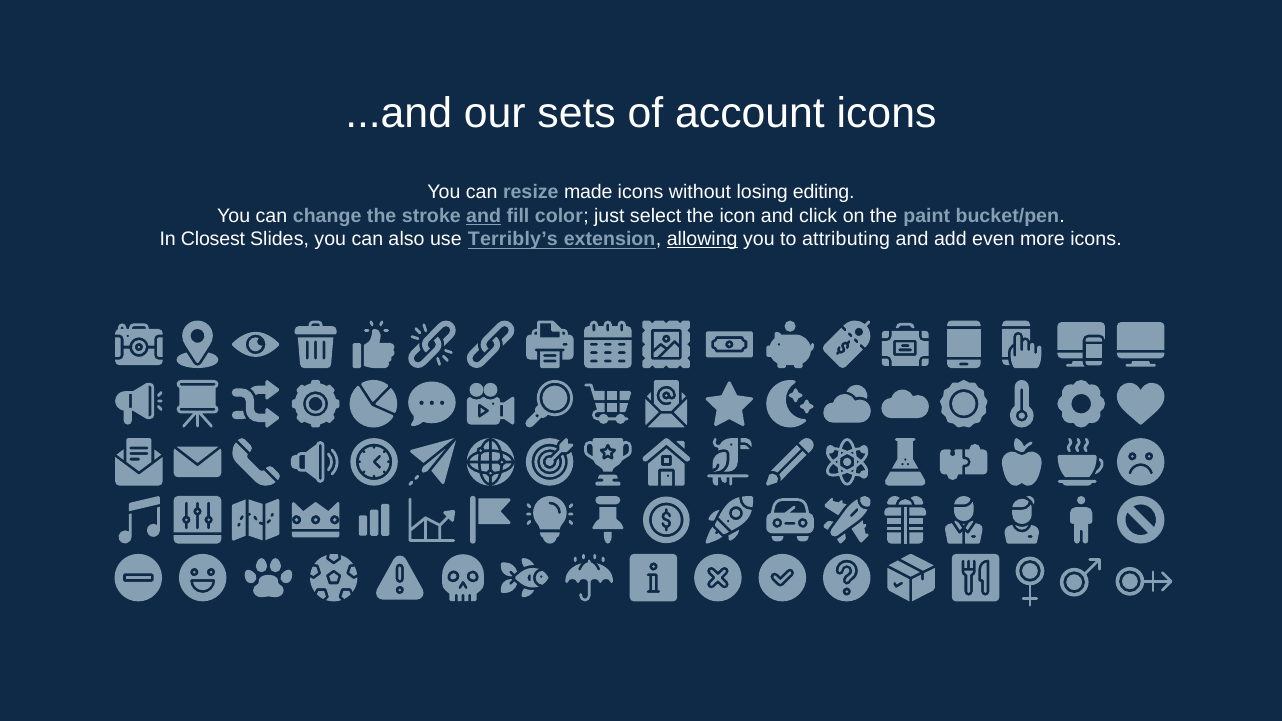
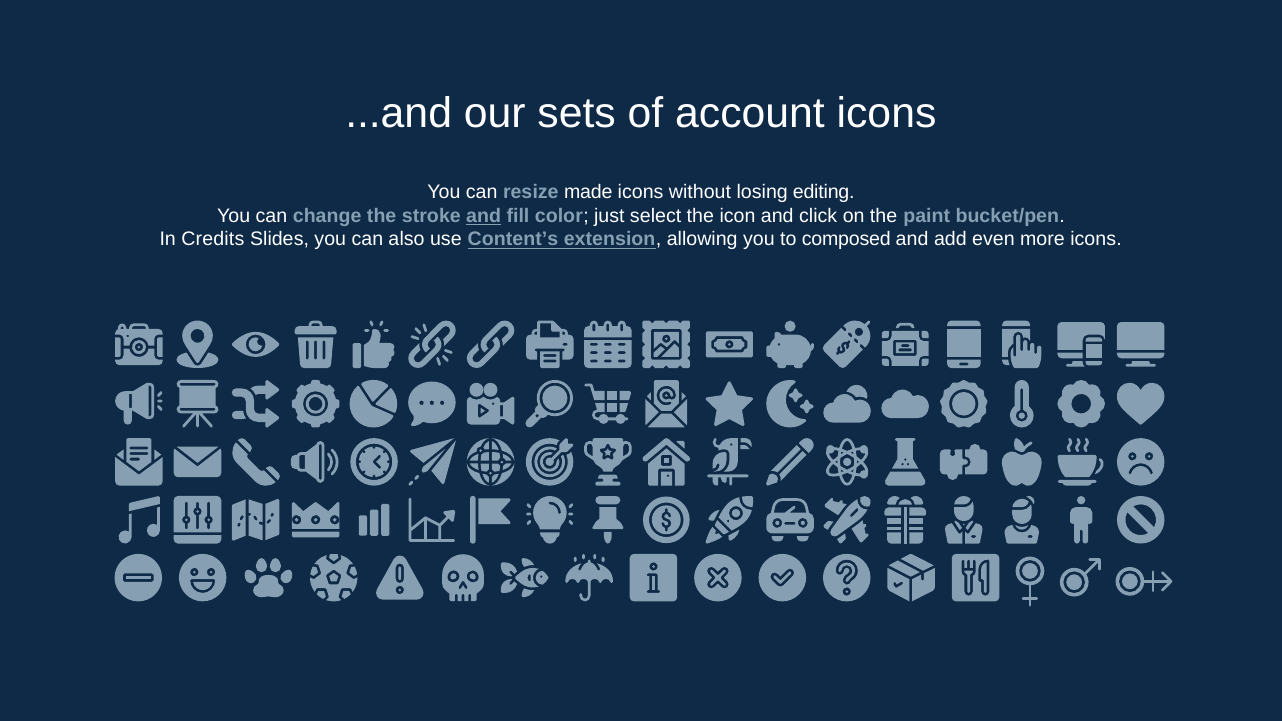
Closest: Closest -> Credits (213, 240)
Terribly’s: Terribly’s -> Content’s (513, 240)
allowing underline: present -> none (702, 240)
attributing: attributing -> composed (846, 240)
